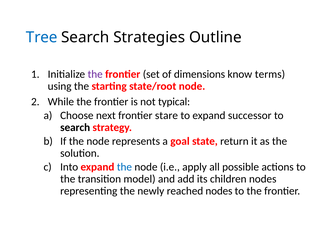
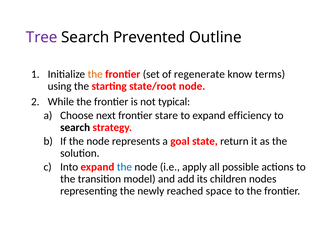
Tree colour: blue -> purple (42, 37)
Strategies: Strategies -> Prevented (149, 37)
the colour: purple -> orange (95, 74)
dimensions: dimensions -> regenerate (199, 74)
successor: successor -> efficiency (250, 115)
reached nodes: nodes -> space (219, 191)
